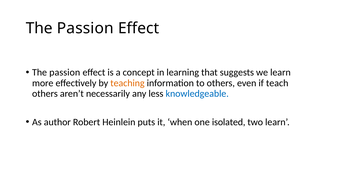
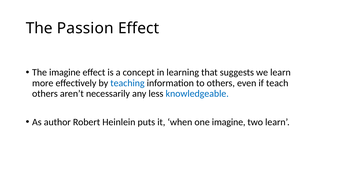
passion: passion -> imagine (65, 73)
teaching colour: orange -> blue (127, 83)
one isolated: isolated -> imagine (229, 122)
